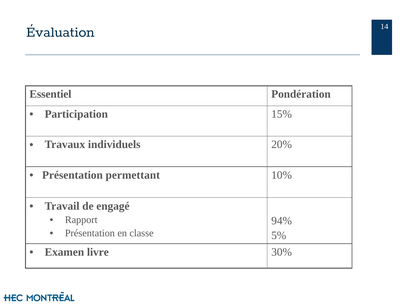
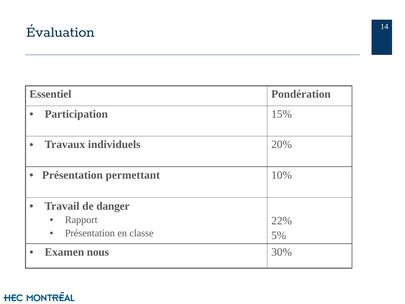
engagé: engagé -> danger (113, 206)
94%: 94% -> 22% (282, 221)
livre: livre -> nous (98, 252)
